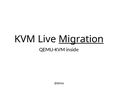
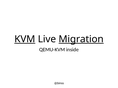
KVM underline: none -> present (25, 39)
